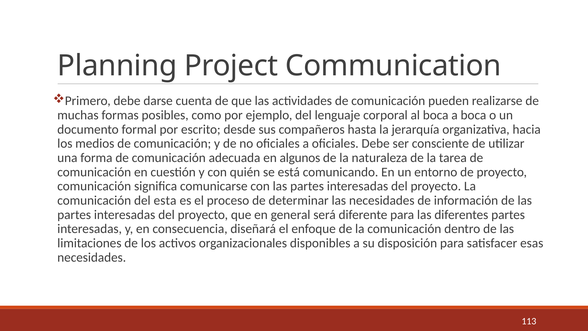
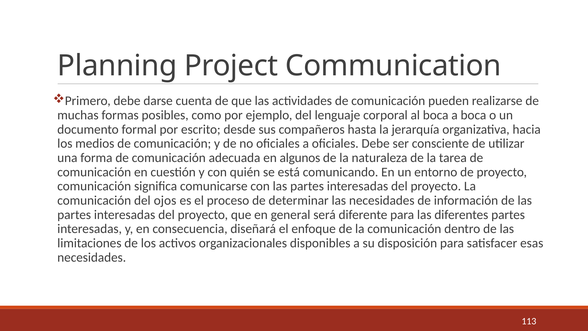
esta: esta -> ojos (165, 200)
